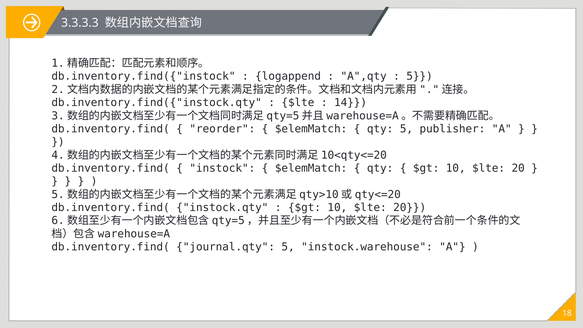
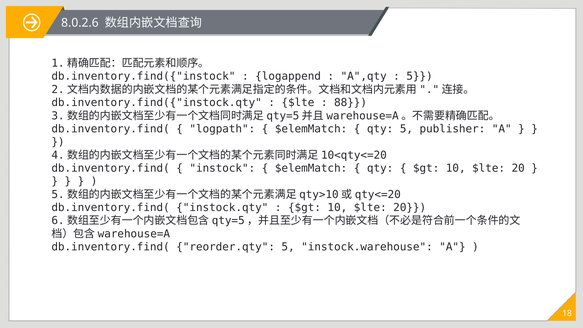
3.3.3.3: 3.3.3.3 -> 8.0.2.6 (80, 23)
14: 14 -> 88 (351, 103)
reorder: reorder -> logpath (222, 129)
journal.qty: journal.qty -> reorder.qty (226, 247)
